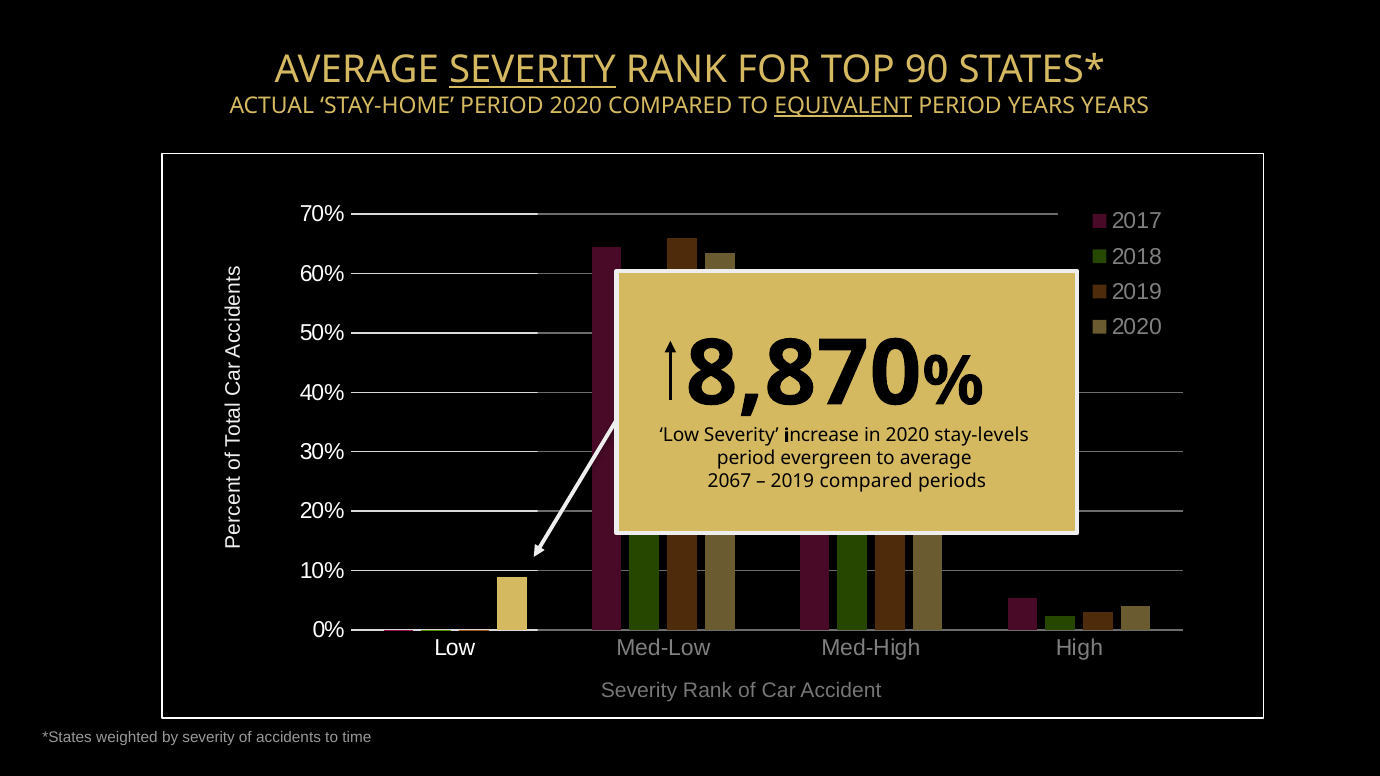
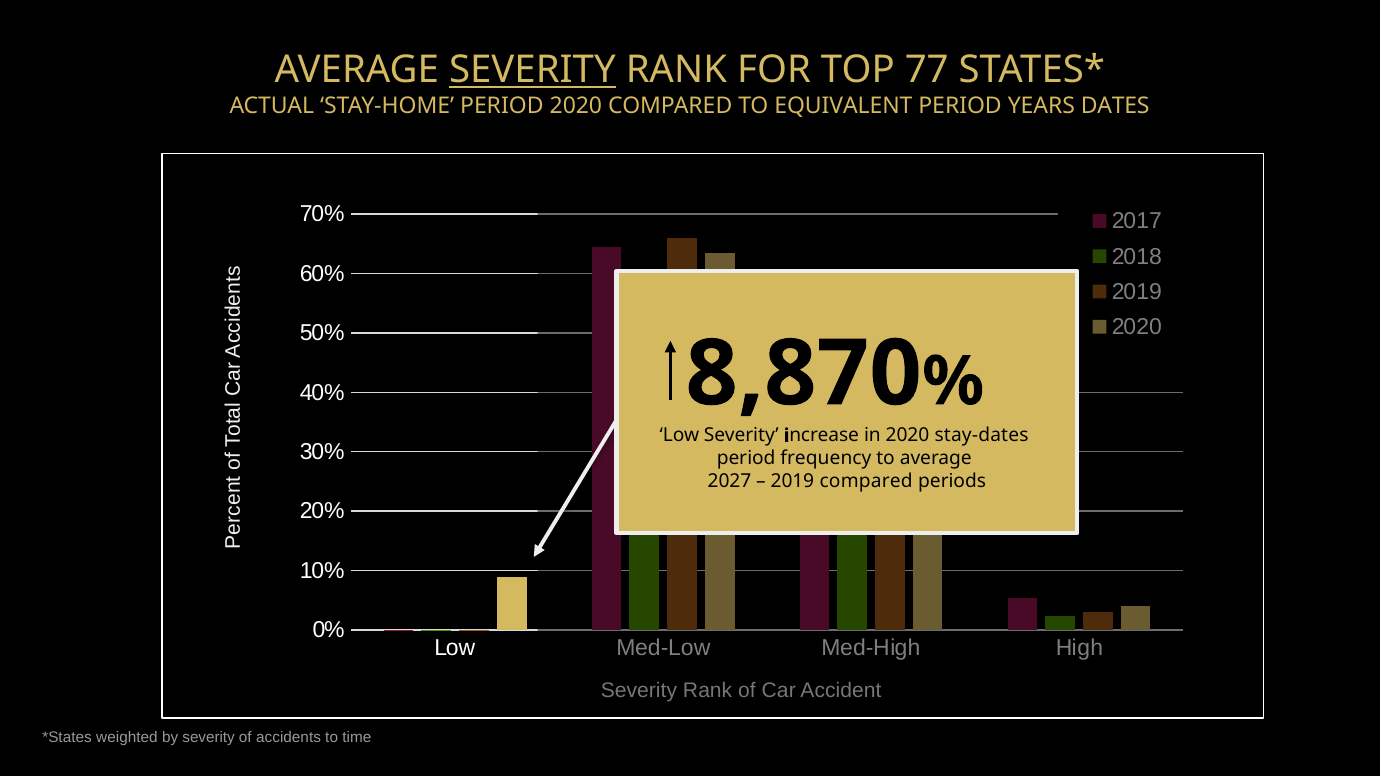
90: 90 -> 77 (927, 70)
EQUIVALENT underline: present -> none (843, 106)
YEARS YEARS: YEARS -> DATES (1115, 106)
stay-levels: stay-levels -> stay-dates (982, 436)
evergreen: evergreen -> frequency (826, 459)
2067: 2067 -> 2027 (729, 482)
